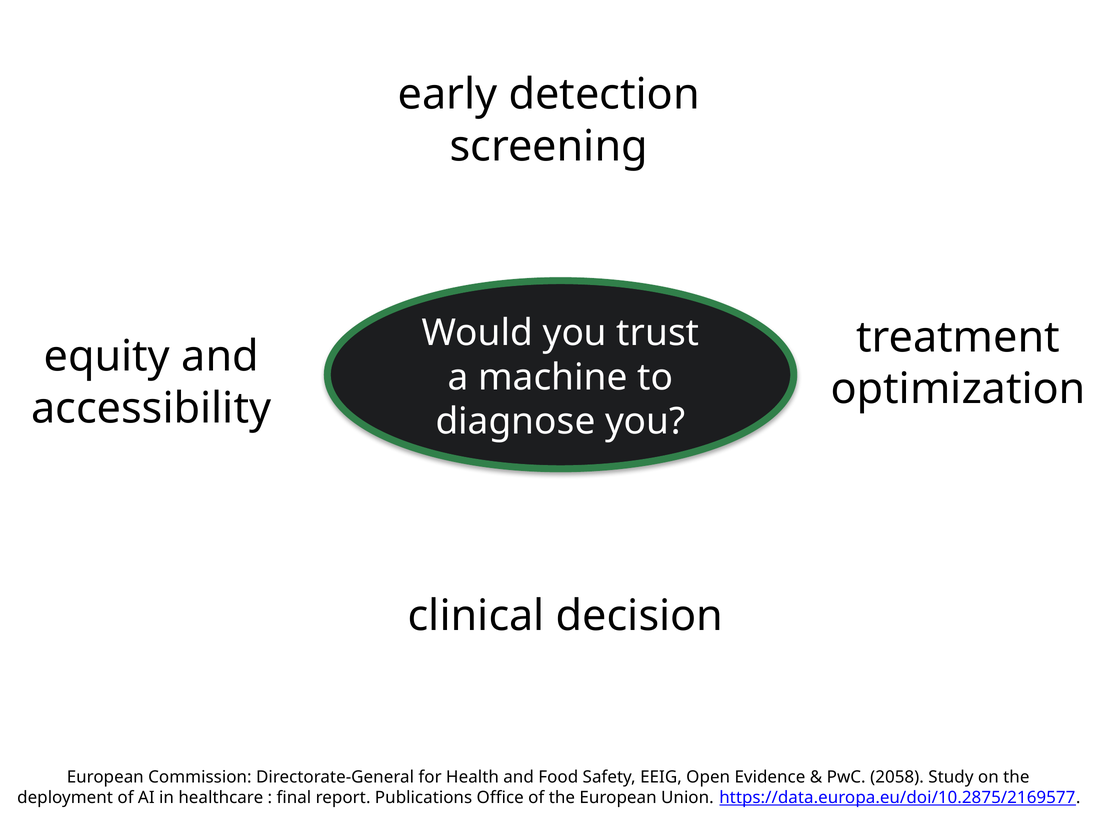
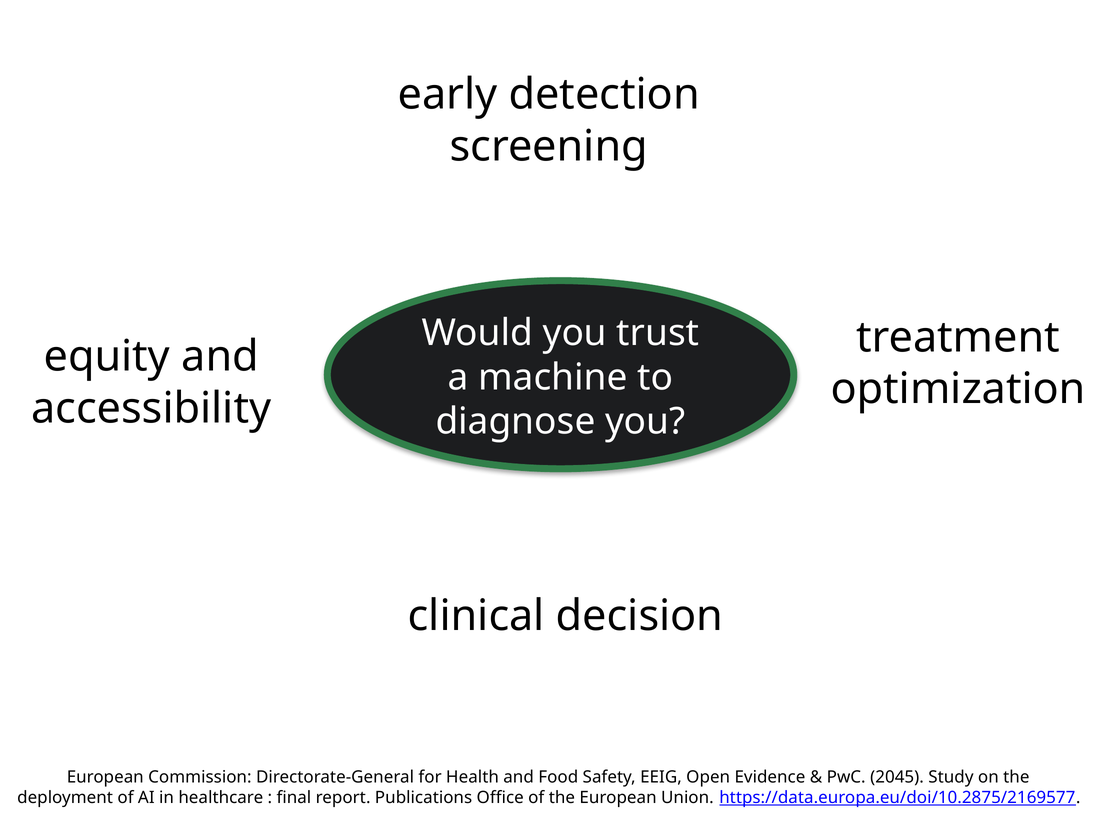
2058: 2058 -> 2045 (897, 777)
